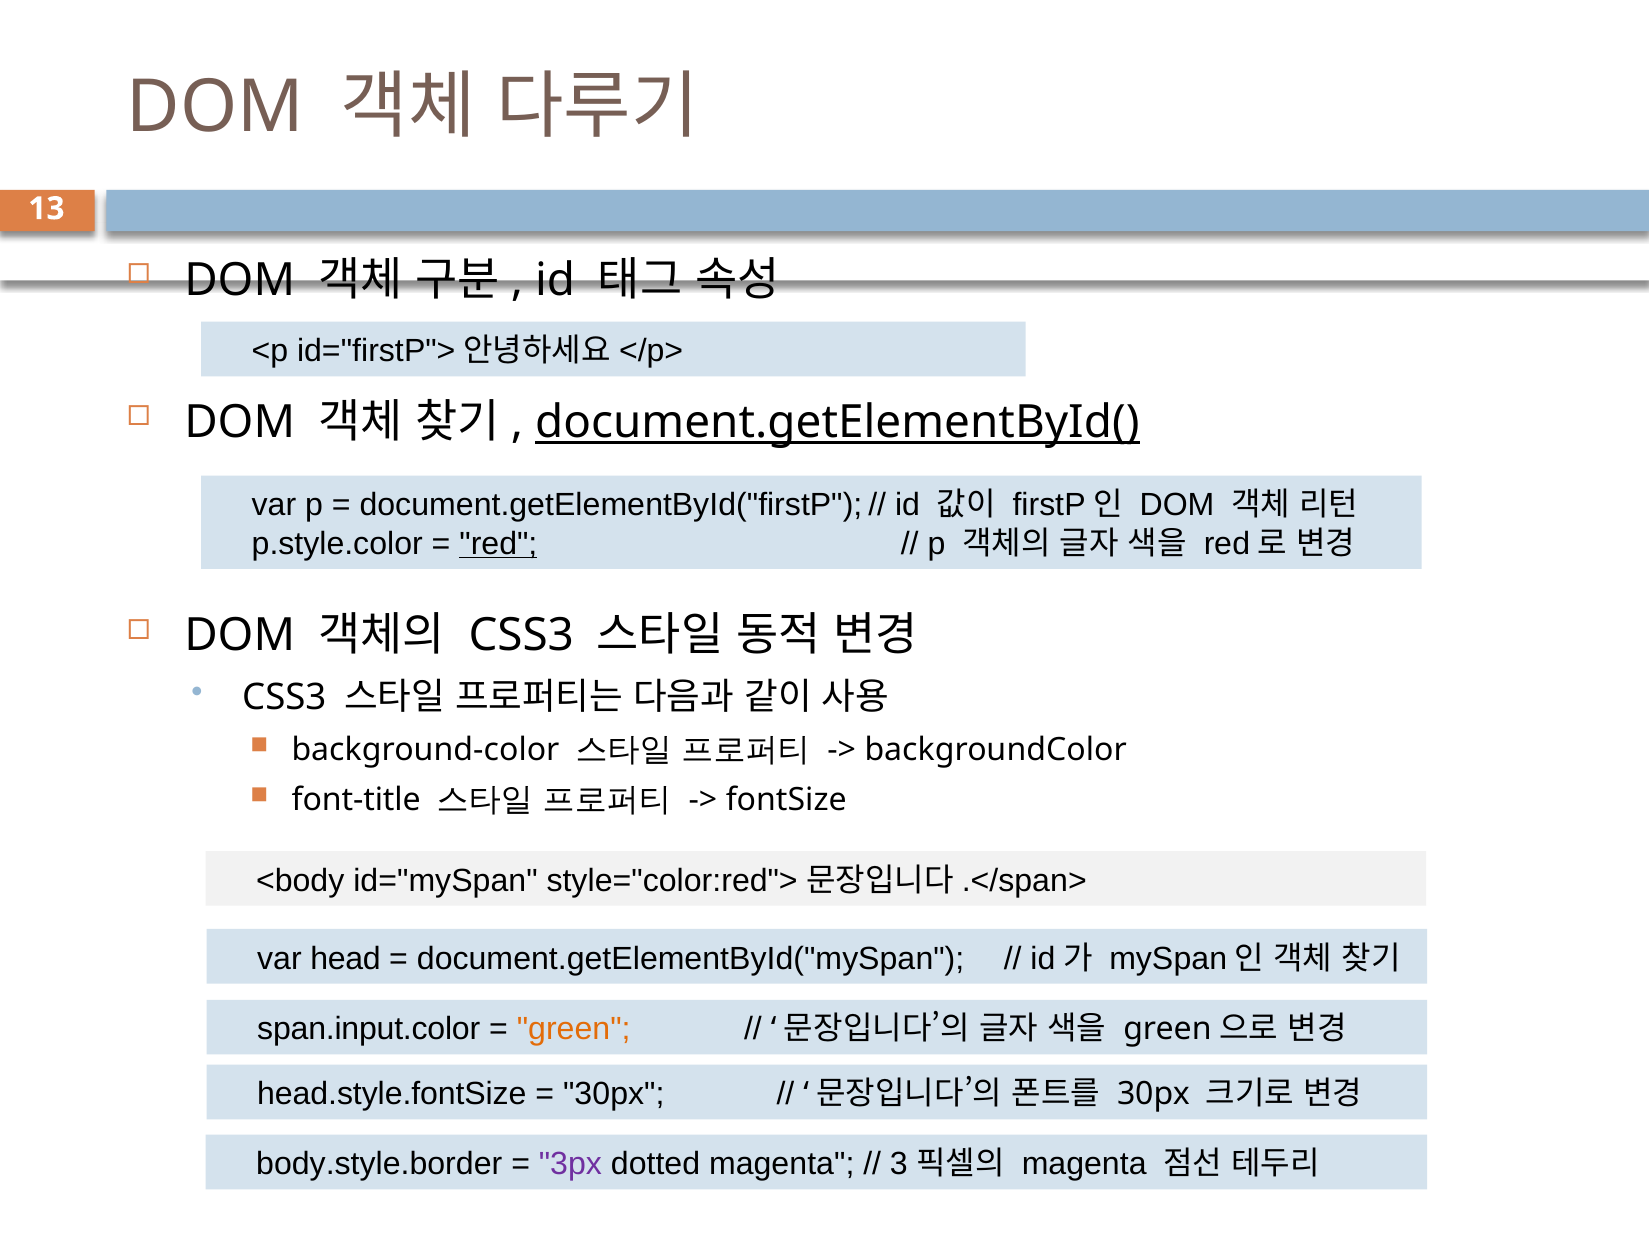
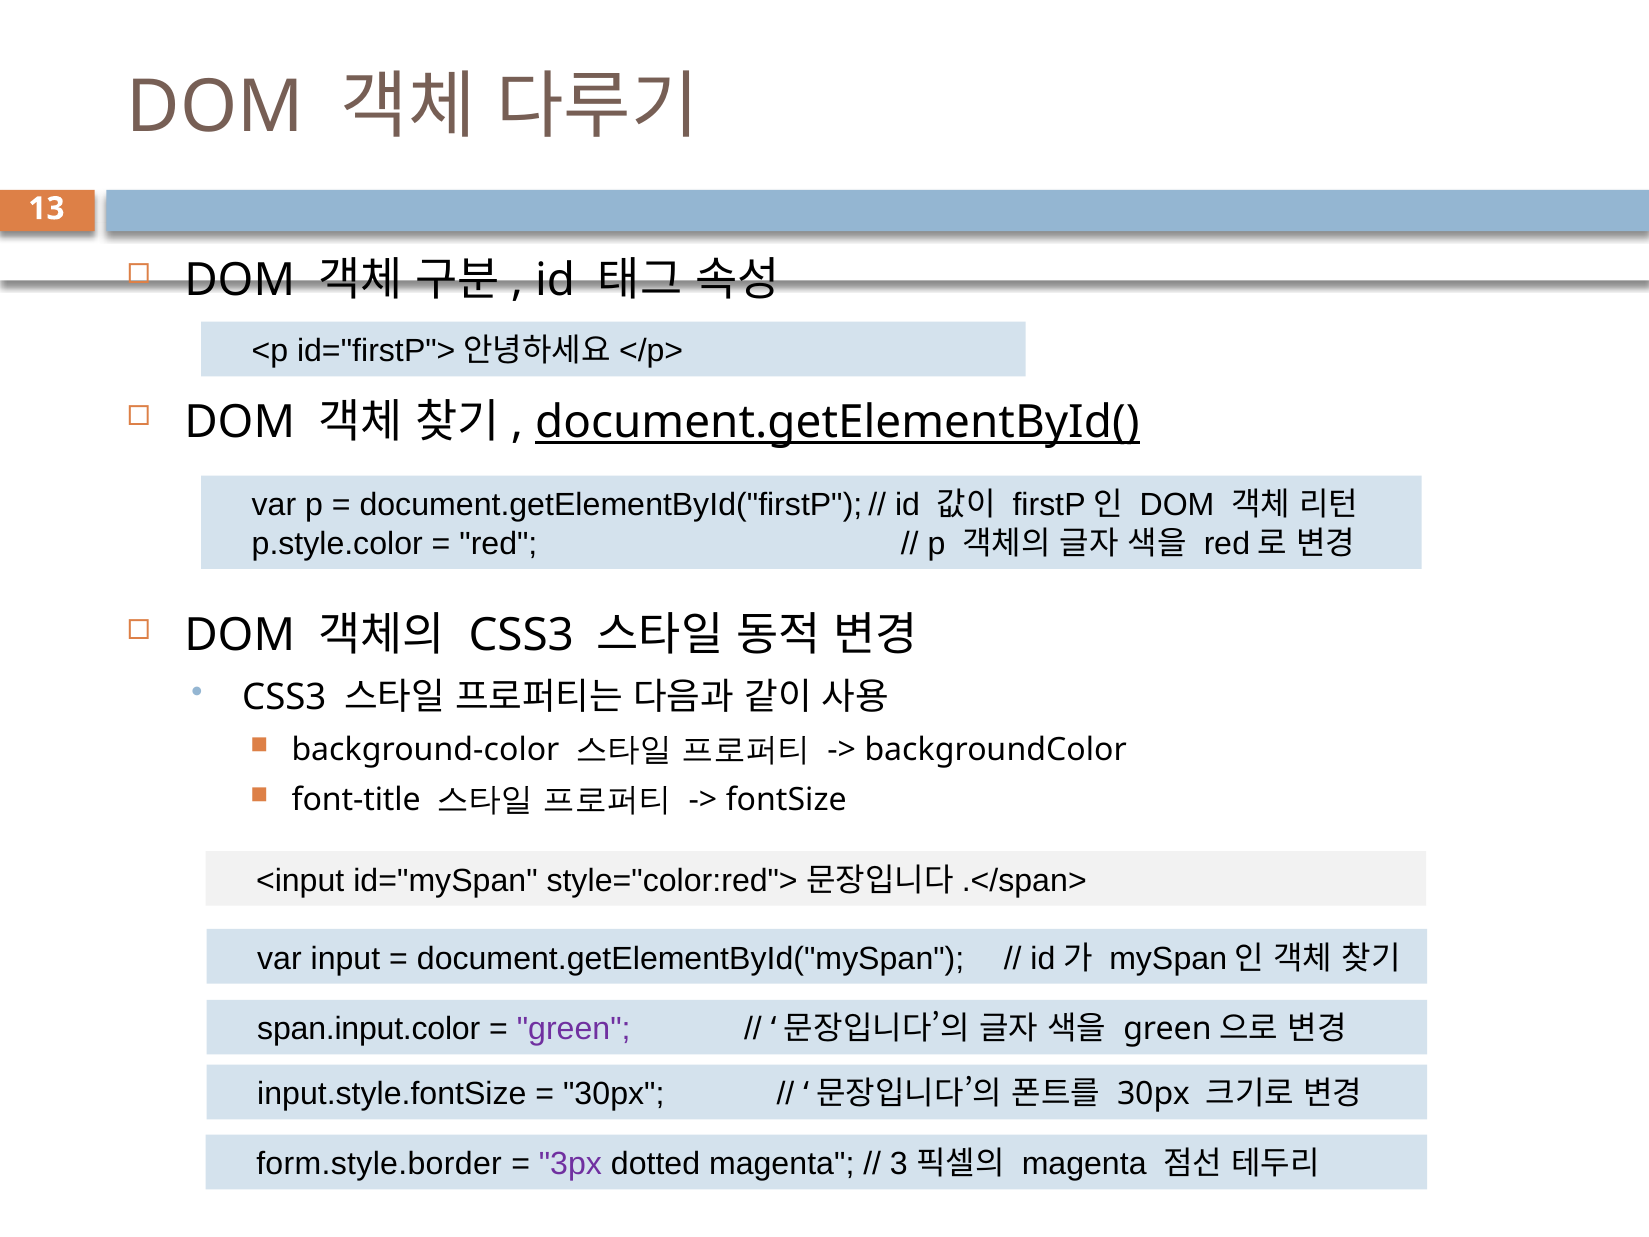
red underline: present -> none (498, 544)
<body: <body -> <input (300, 880)
head: head -> input (345, 958)
green colour: orange -> purple (574, 1029)
head.style.fontSize: head.style.fontSize -> input.style.fontSize (392, 1094)
body.style.border: body.style.border -> form.style.border (379, 1164)
